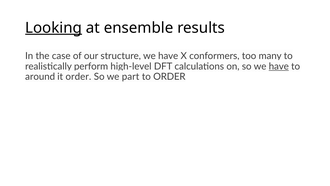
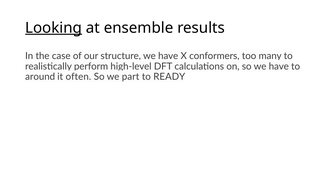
have underline: present -> none (279, 66)
it order: order -> often (78, 77)
to ORDER: ORDER -> READY (169, 77)
